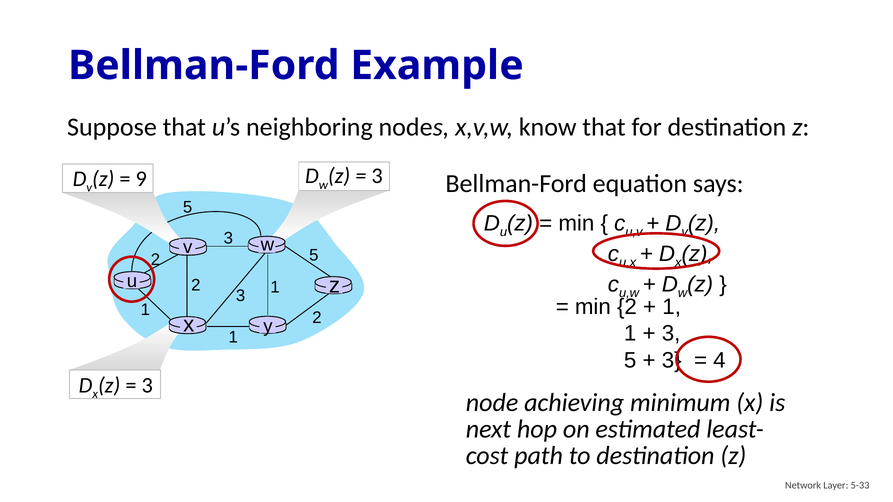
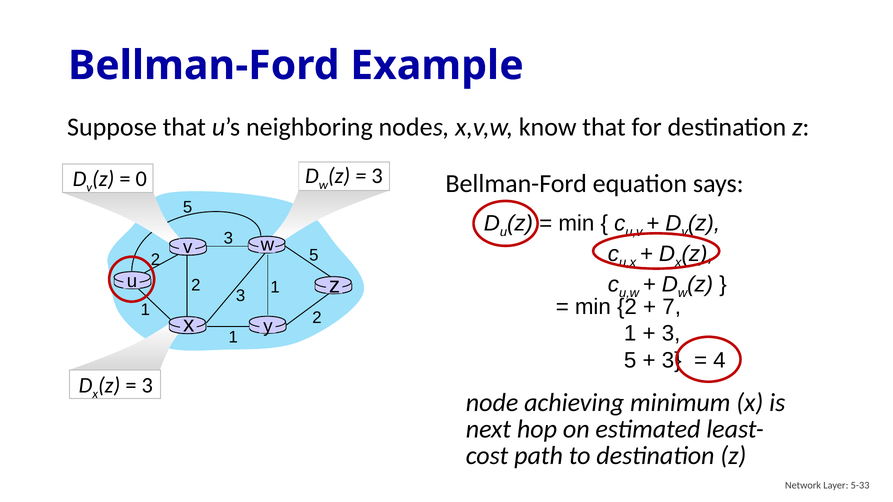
9: 9 -> 0 (141, 179)
1: 1 -> 7 (672, 307)
